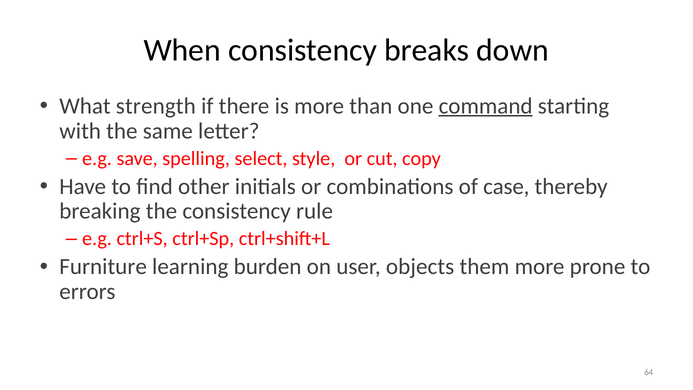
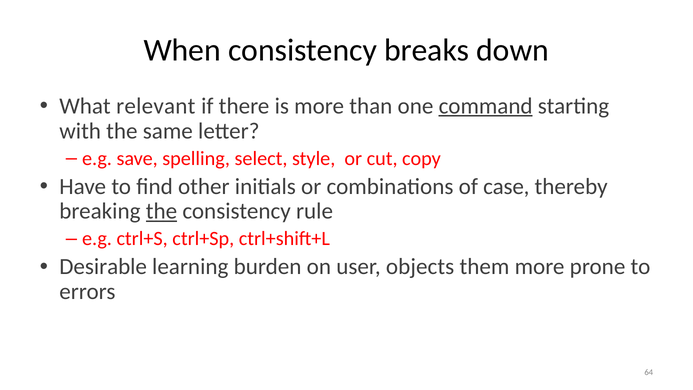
strength: strength -> relevant (156, 106)
the underline: none -> present (161, 211)
Furniture: Furniture -> Desirable (103, 267)
